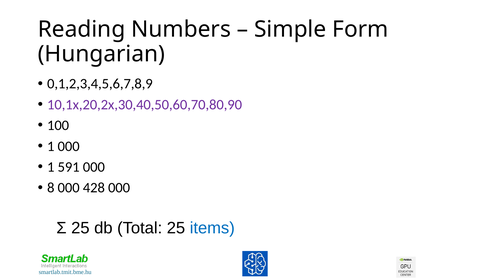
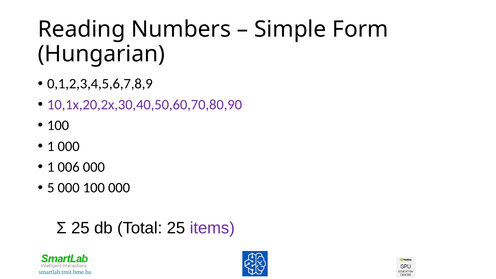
591: 591 -> 006 (69, 167)
8: 8 -> 5 (51, 188)
000 428: 428 -> 100 (94, 188)
items colour: blue -> purple (212, 228)
